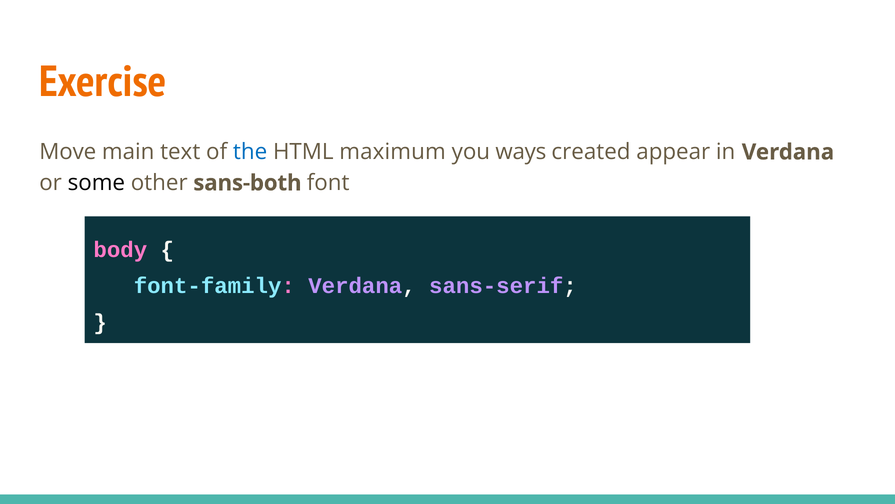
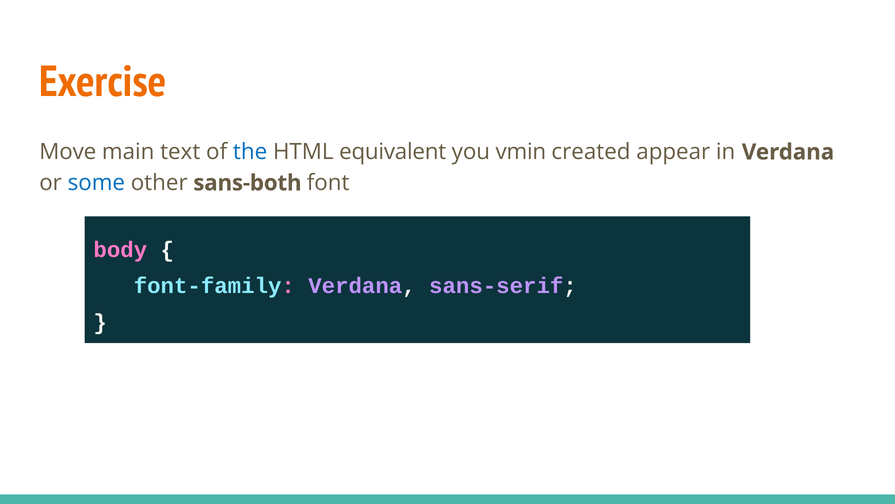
maximum: maximum -> equivalent (393, 152)
ways: ways -> vmin (521, 152)
some colour: black -> blue (96, 183)
